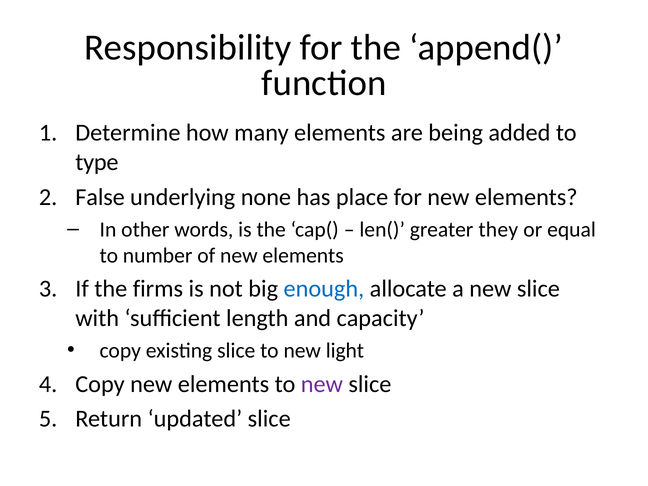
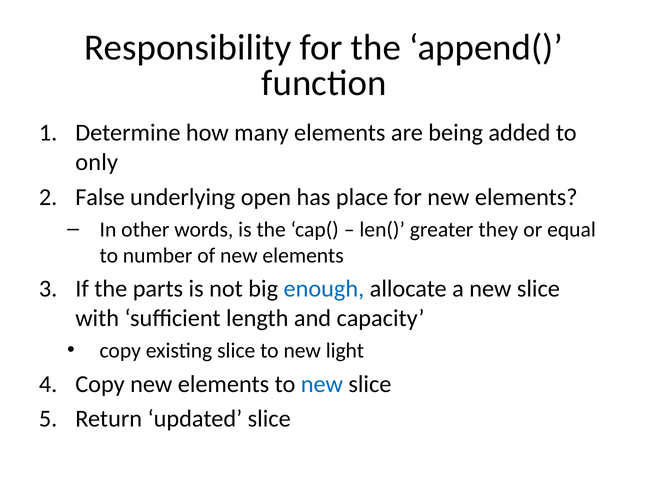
type: type -> only (97, 162)
none: none -> open (266, 197)
firms: firms -> parts (158, 289)
new colour: purple -> blue (322, 384)
